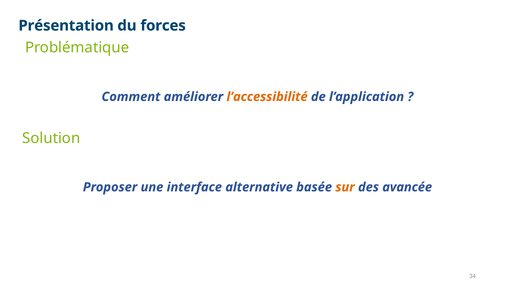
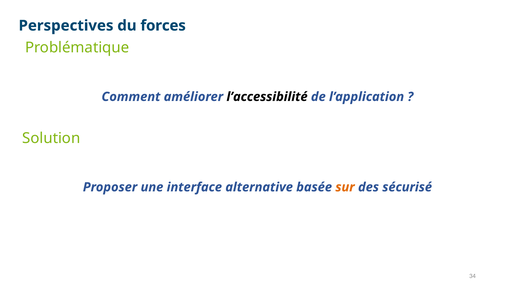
Présentation: Présentation -> Perspectives (66, 26)
l’accessibilité colour: orange -> black (267, 97)
avancée: avancée -> sécurisé (407, 188)
